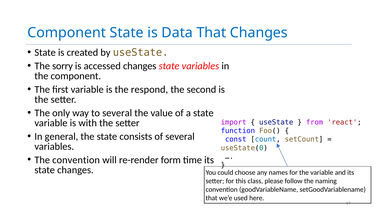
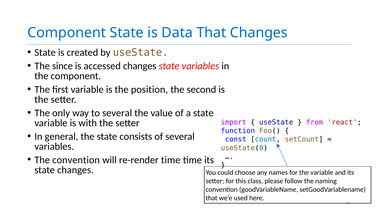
sorry: sorry -> since (63, 66)
respond: respond -> position (149, 89)
re-render form: form -> time (171, 160)
